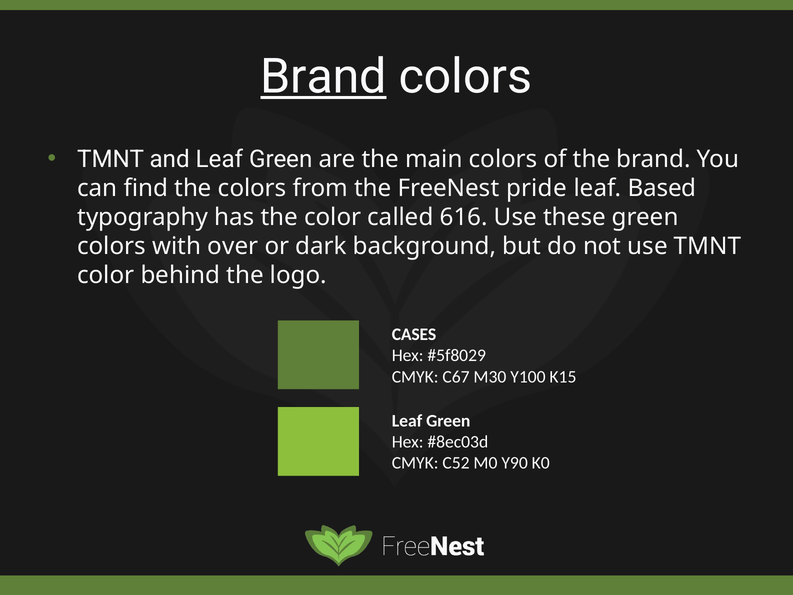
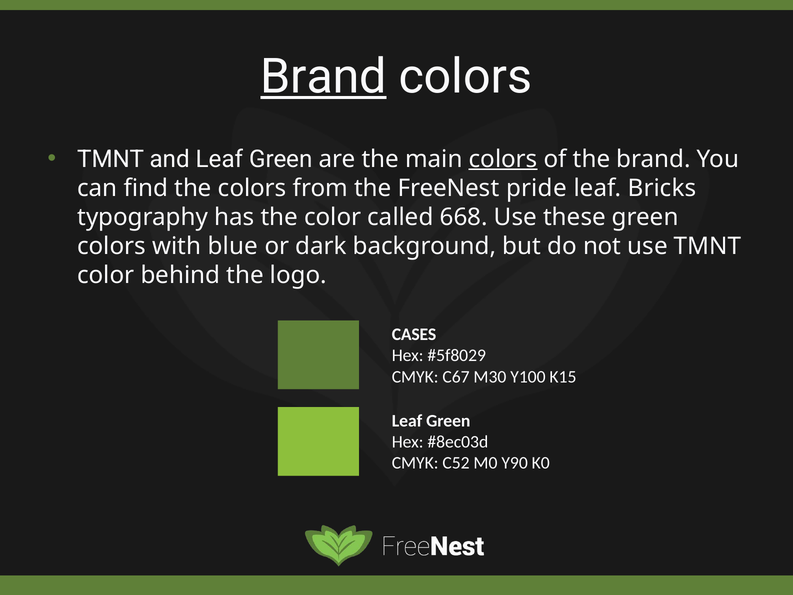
colors underline: none -> present (503, 159)
Based: Based -> Bricks (662, 188)
616: 616 -> 668 (464, 217)
over: over -> blue (233, 246)
